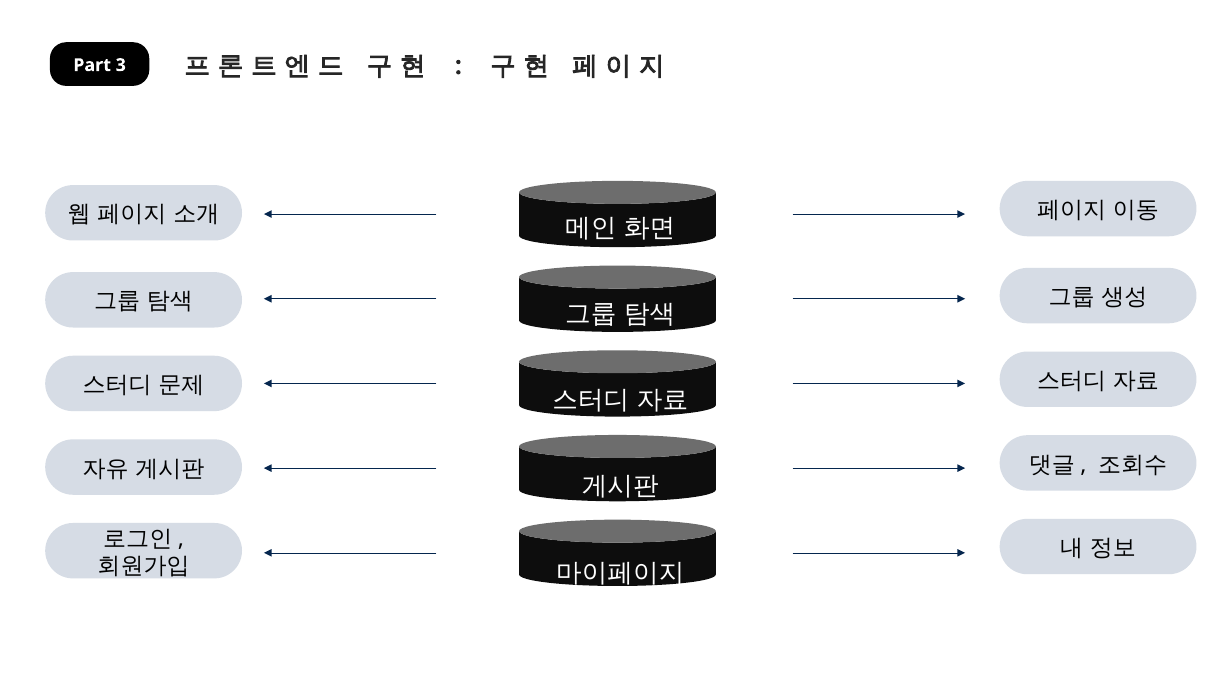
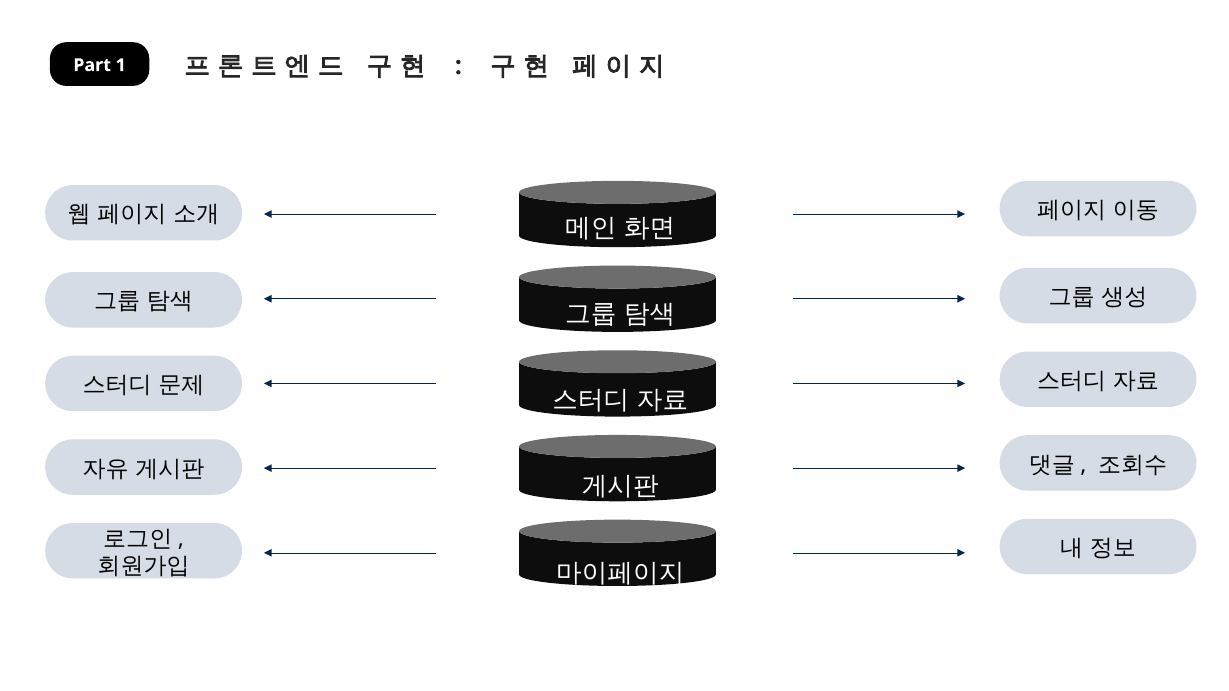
3: 3 -> 1 (121, 65)
